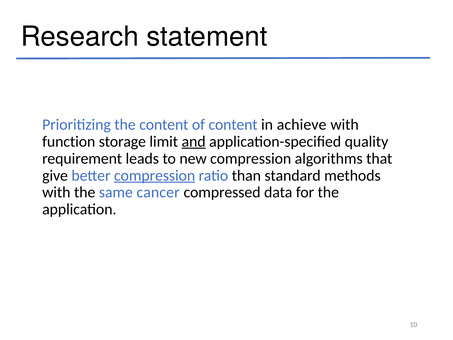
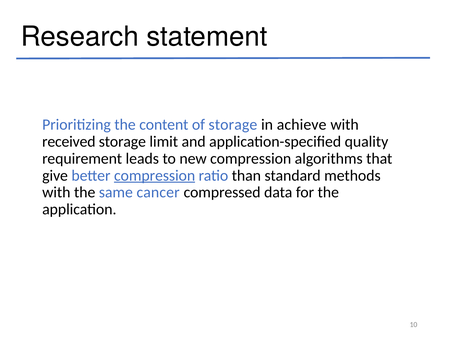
of content: content -> storage (233, 124)
function: function -> received (69, 141)
and underline: present -> none (194, 141)
